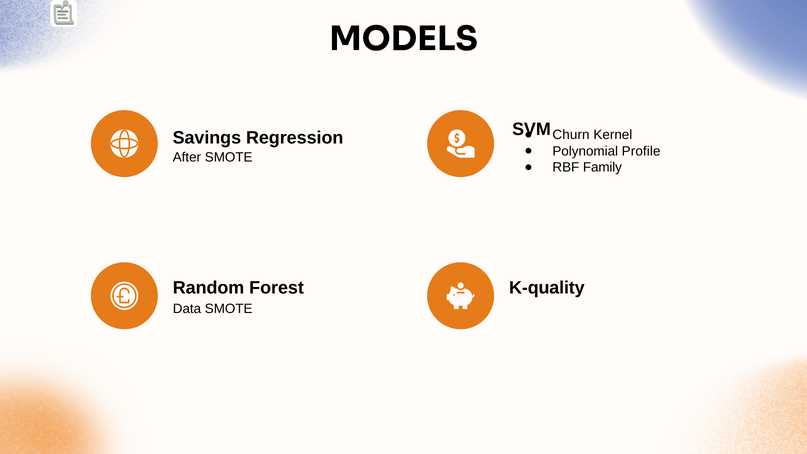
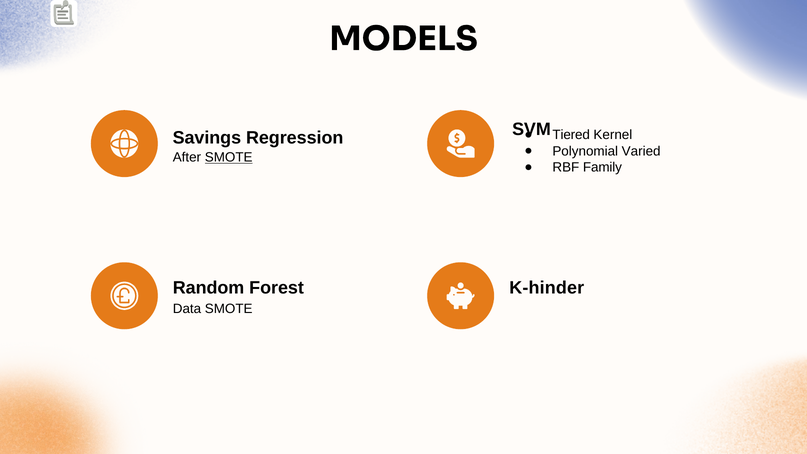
Churn: Churn -> Tiered (571, 135)
Profile: Profile -> Varied (641, 151)
SMOTE underline: none -> present (229, 157)
K-quality: K-quality -> K-hinder (547, 288)
